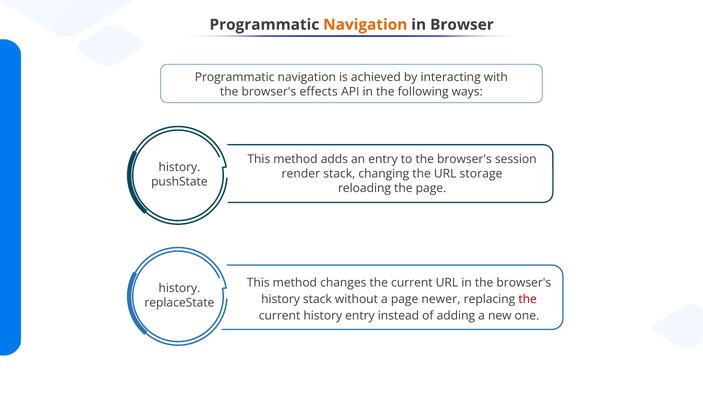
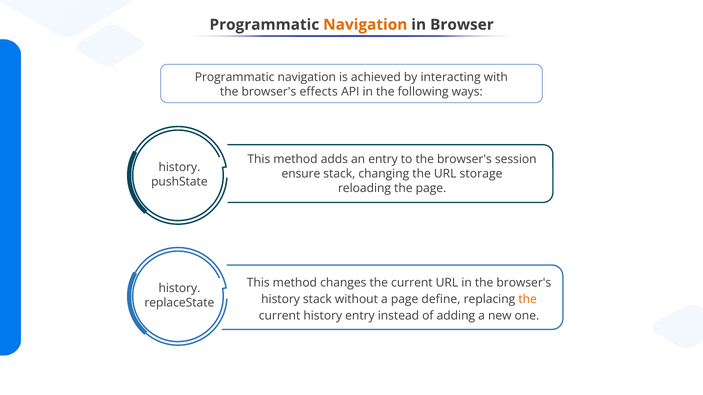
render: render -> ensure (301, 174)
newer: newer -> define (441, 300)
the colour: red -> orange (528, 300)
